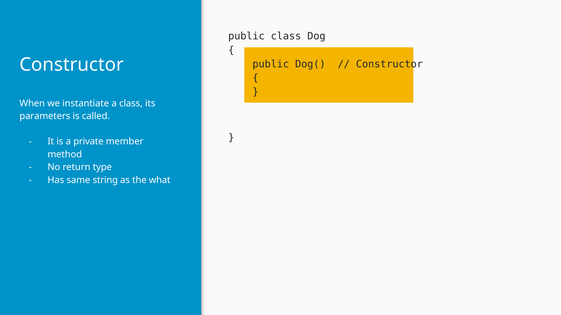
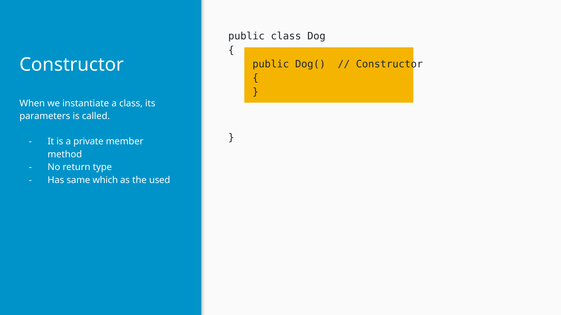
string: string -> which (105, 180)
what: what -> used (160, 180)
